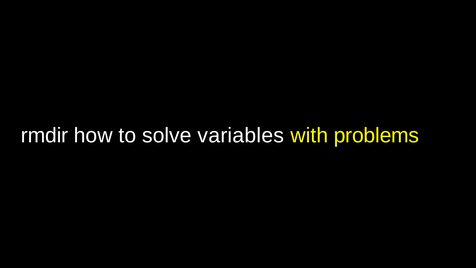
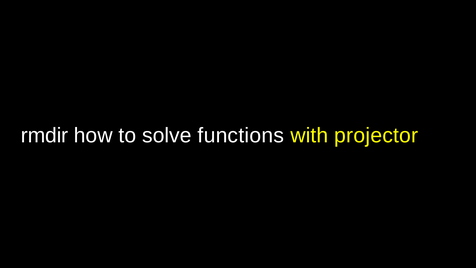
variables: variables -> functions (241, 135)
problems: problems -> projector (376, 135)
